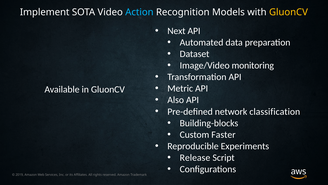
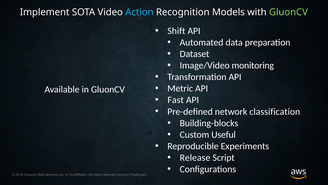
GluonCV colour: yellow -> light green (288, 12)
Next: Next -> Shift (176, 31)
Also: Also -> Fast (176, 100)
Faster: Faster -> Useful (224, 134)
